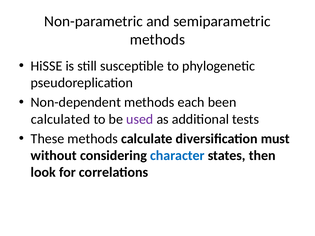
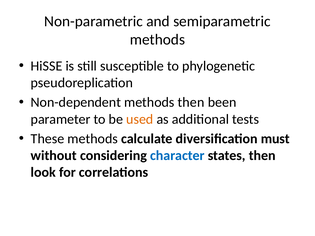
methods each: each -> then (191, 102)
calculated: calculated -> parameter (61, 119)
used colour: purple -> orange (140, 119)
